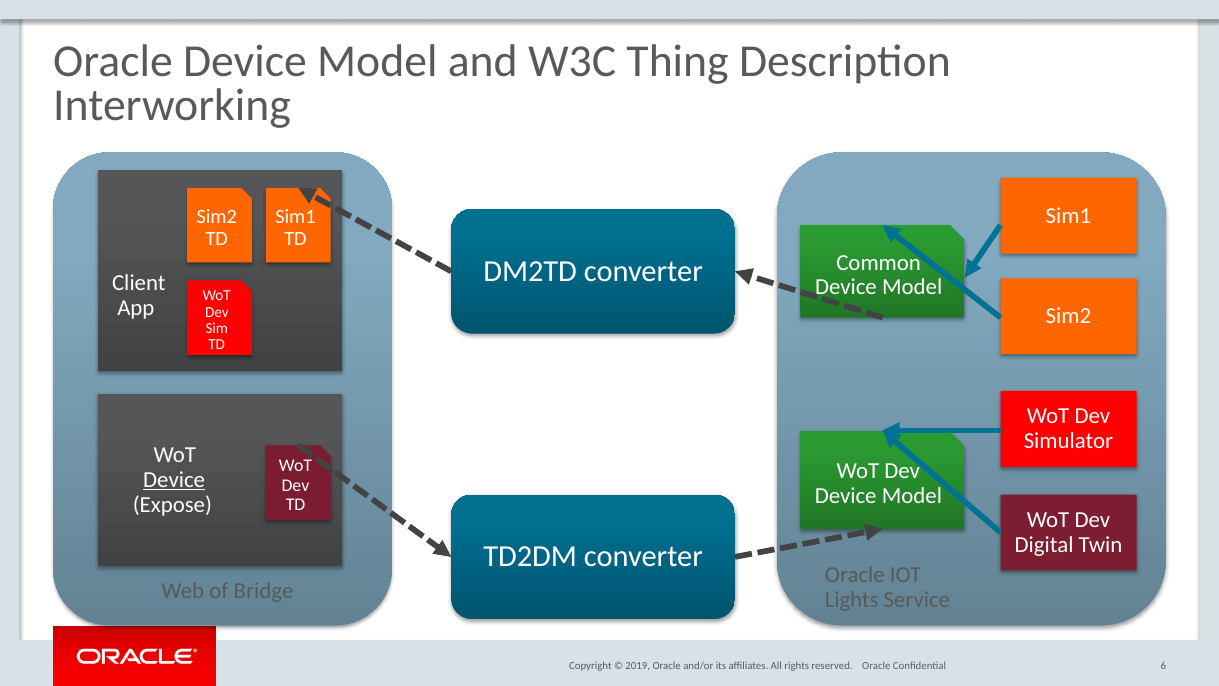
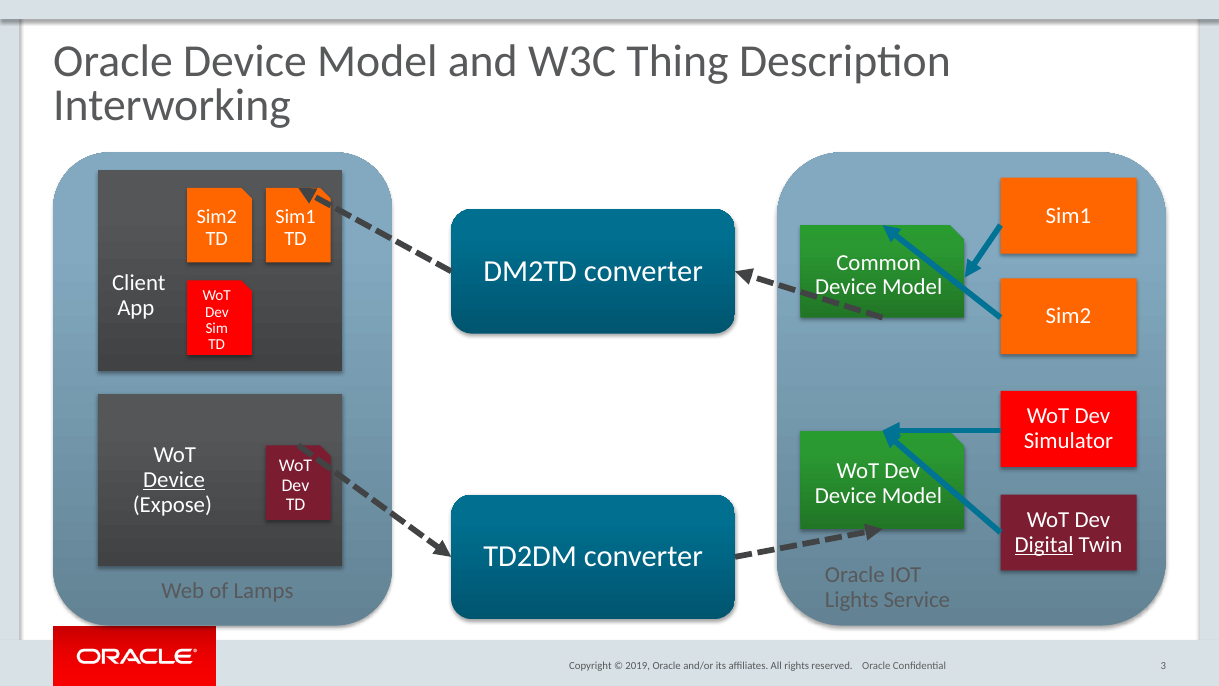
Digital underline: none -> present (1044, 544)
Bridge: Bridge -> Lamps (264, 591)
6: 6 -> 3 (1163, 665)
